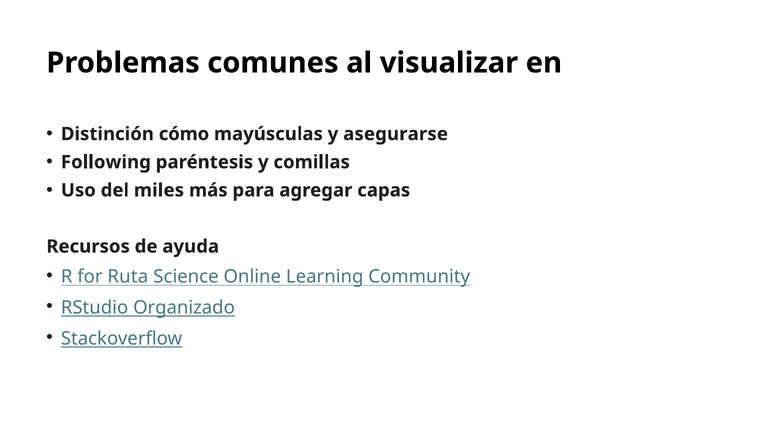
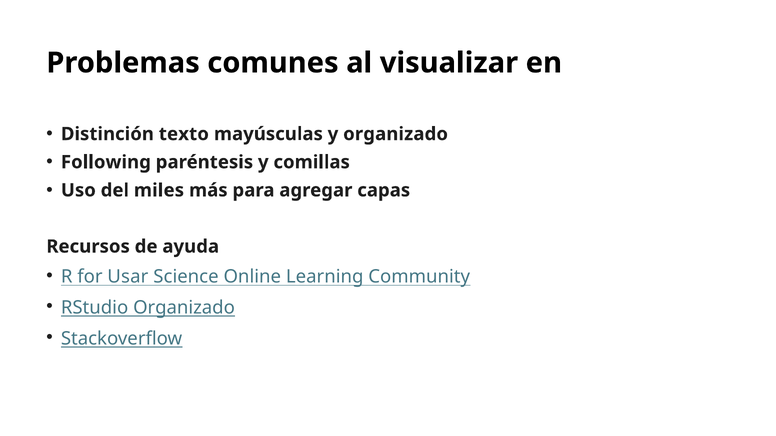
cómo: cómo -> texto (184, 134)
y asegurarse: asegurarse -> organizado (396, 134)
Ruta: Ruta -> Usar (128, 277)
